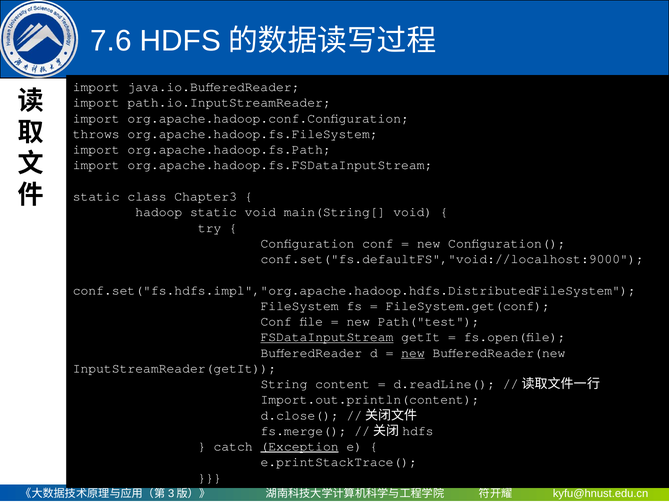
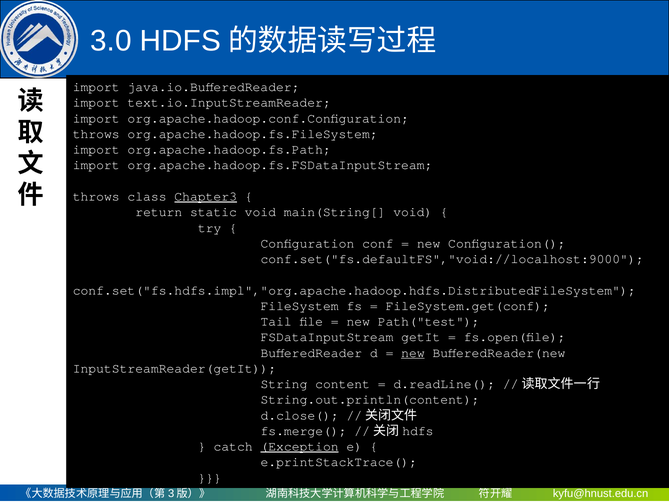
7.6: 7.6 -> 3.0 (111, 41)
path.io.InputStreamReader: path.io.InputStreamReader -> text.io.InputStreamReader (229, 103)
static: static -> throws (96, 196)
Chapter3 underline: none -> present (206, 196)
hadoop: hadoop -> return (159, 212)
Conf: Conf -> Tail (276, 321)
FSDataInputStream underline: present -> none (327, 337)
Import.out.println(content: Import.out.println(content -> String.out.println(content (370, 399)
